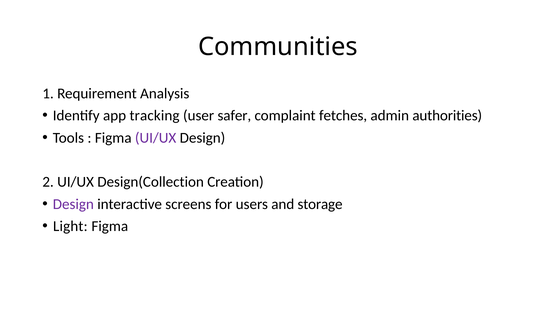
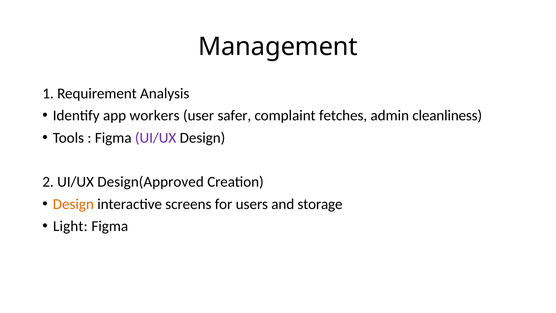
Communities: Communities -> Management (278, 47)
tracking: tracking -> workers (155, 116)
authorities: authorities -> cleanliness (447, 116)
Design(Collection: Design(Collection -> Design(Approved (151, 182)
Design colour: purple -> orange (73, 204)
